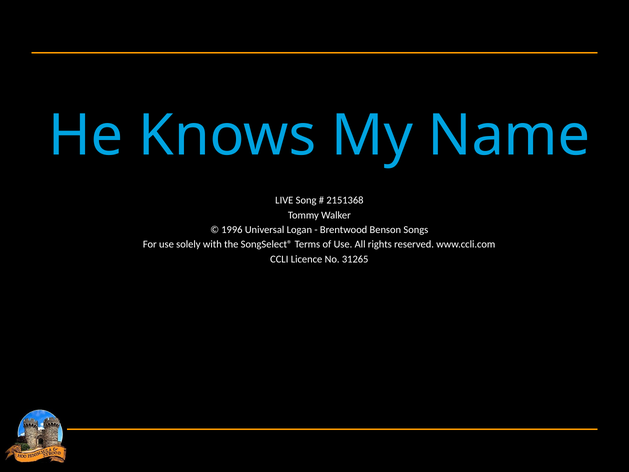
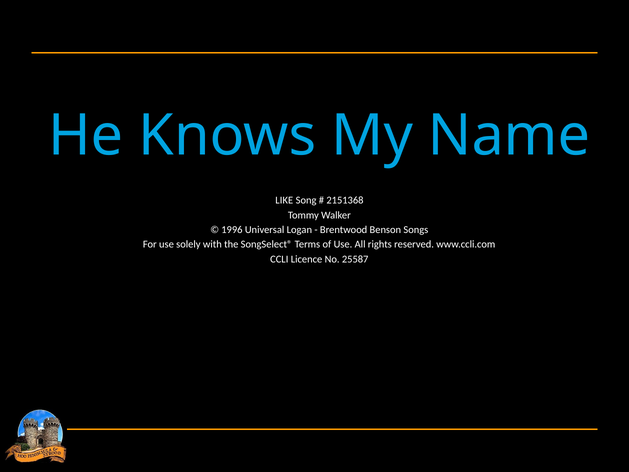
LIVE: LIVE -> LIKE (284, 200)
31265: 31265 -> 25587 (355, 259)
